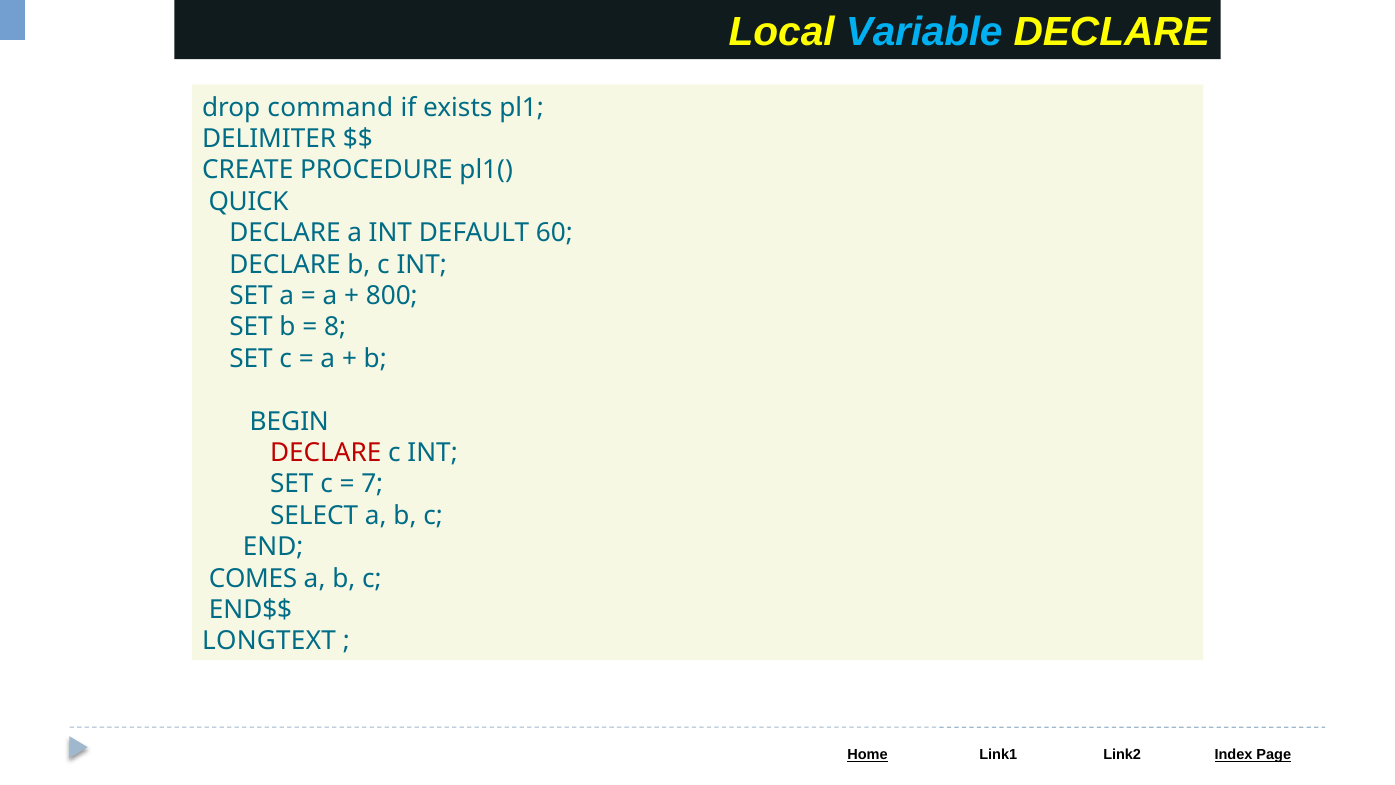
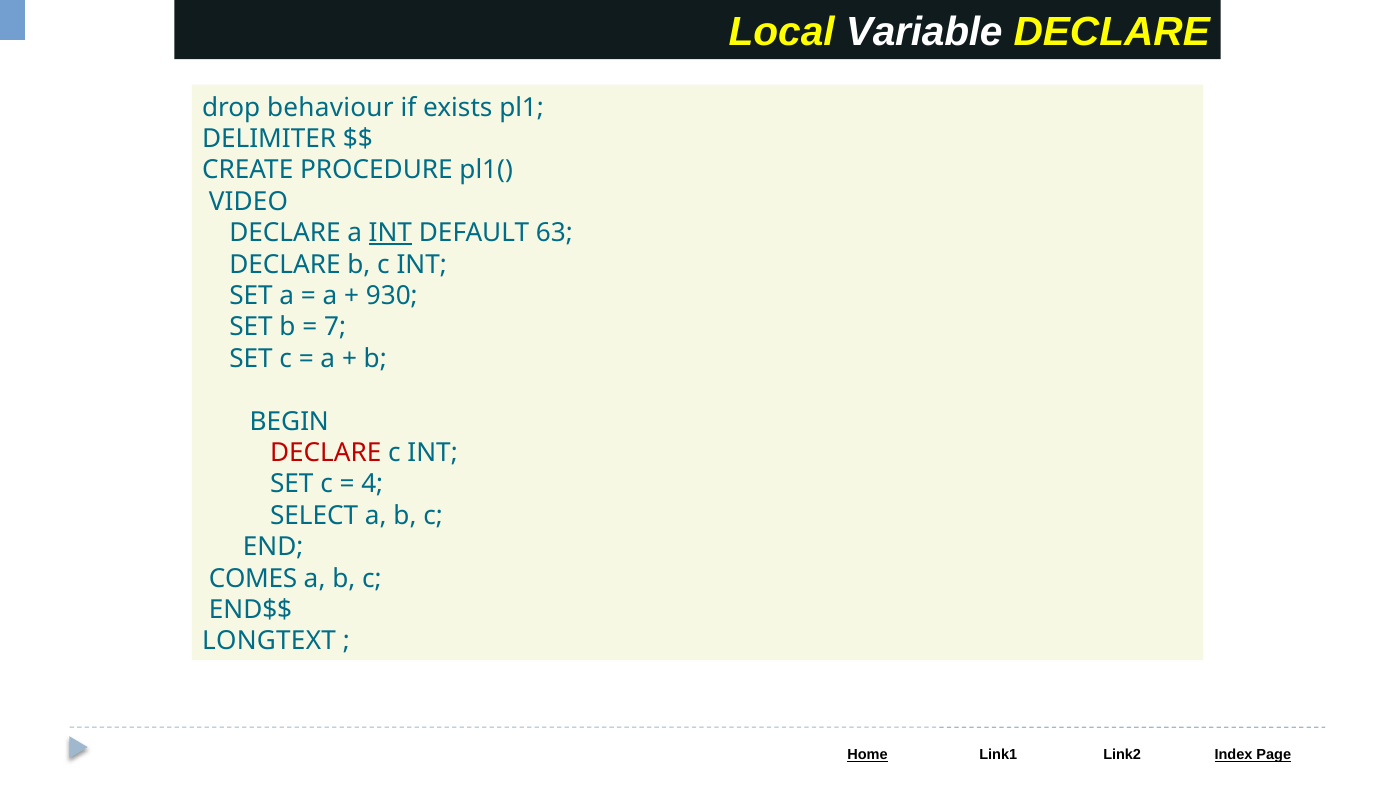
Variable colour: light blue -> white (924, 32)
command: command -> behaviour (330, 107)
QUICK: QUICK -> VIDEO (248, 202)
INT underline: none -> present (390, 233)
60: 60 -> 63 (554, 233)
800: 800 -> 930 (392, 296)
8: 8 -> 7 (335, 327)
7: 7 -> 4 (372, 484)
